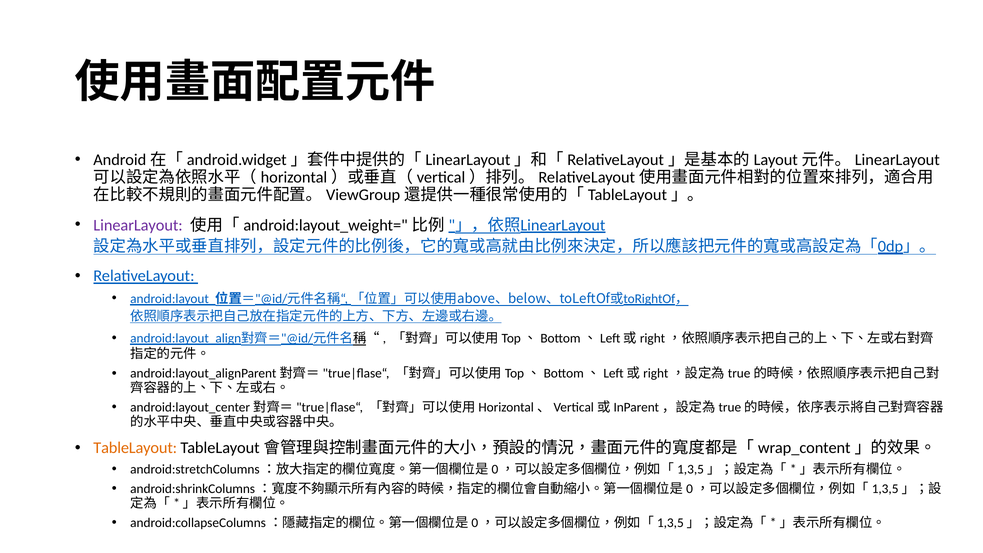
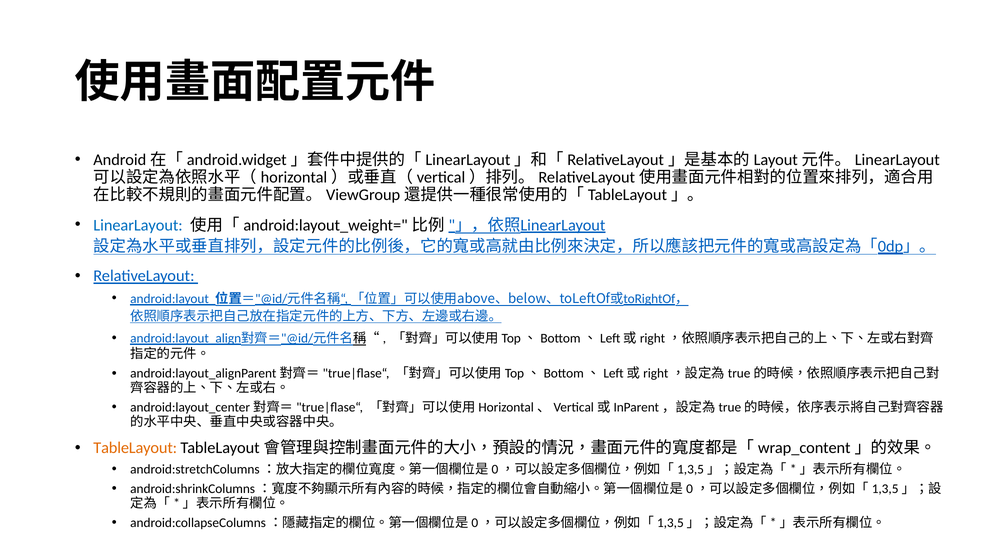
LinearLayout colour: purple -> blue (138, 225)
